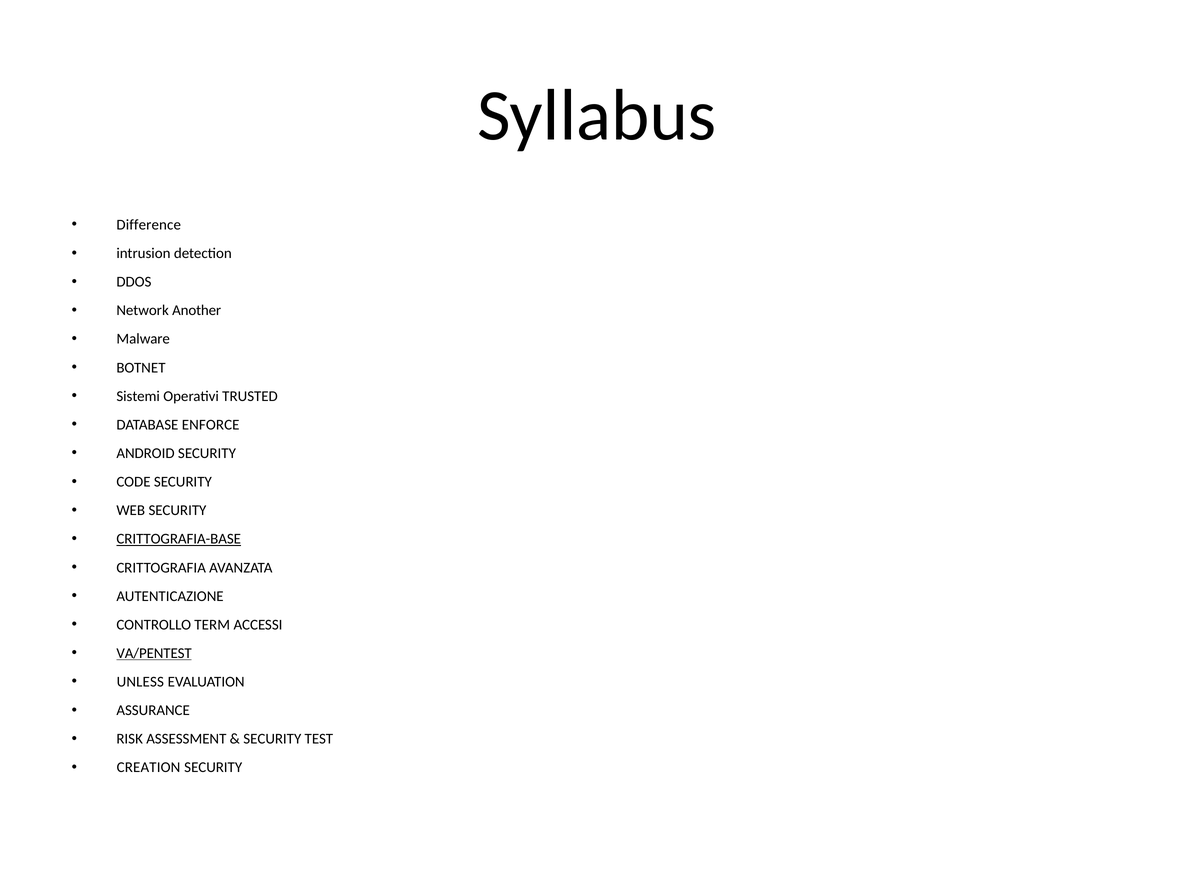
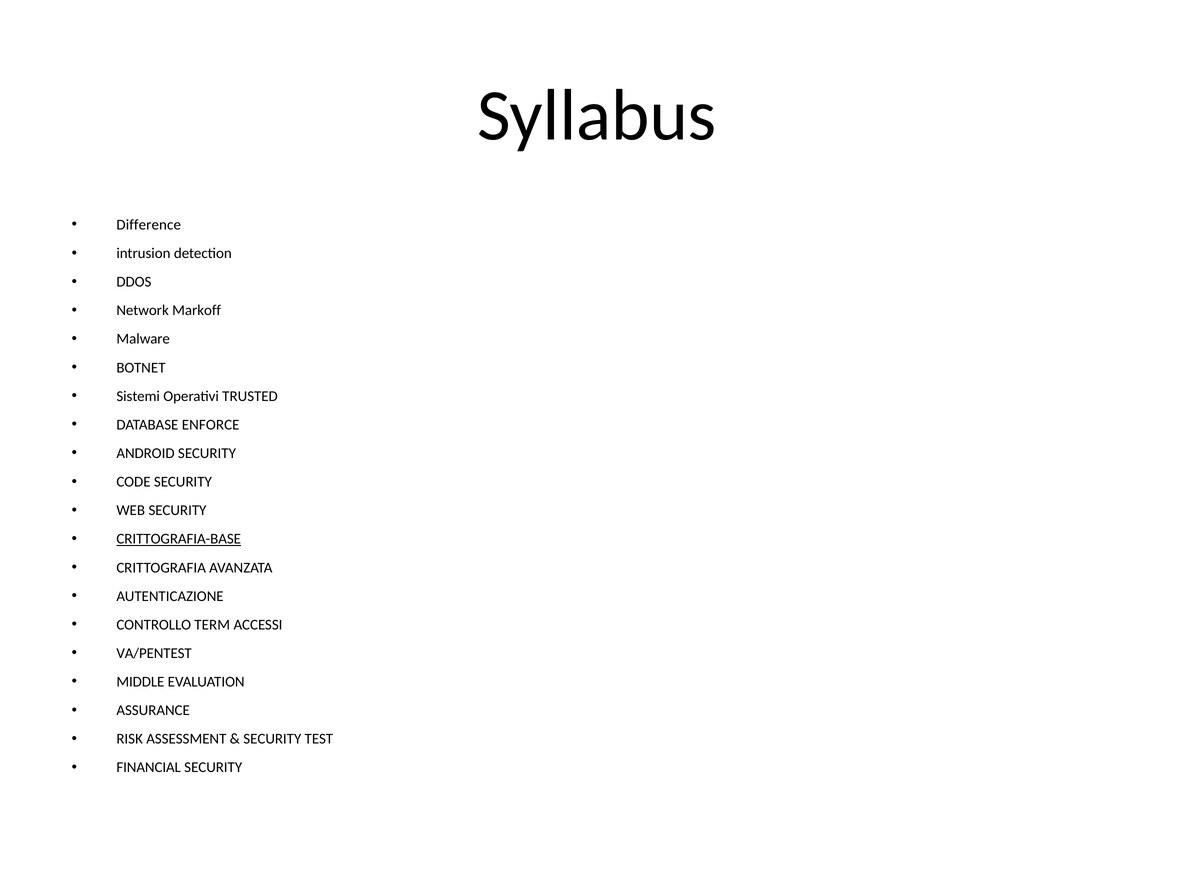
Another: Another -> Markoff (197, 311)
VA/PENTEST underline: present -> none (154, 654)
UNLESS: UNLESS -> MIDDLE (140, 682)
CREATION: CREATION -> FINANCIAL (149, 768)
